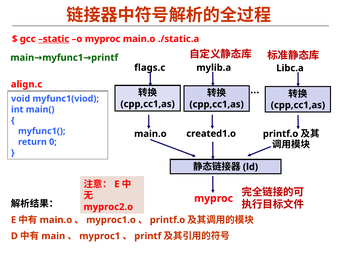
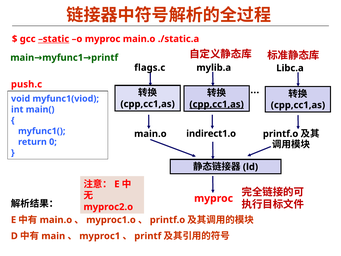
align.c: align.c -> push.c (26, 84)
cpp,cc1,as underline: none -> present (217, 104)
created1.o: created1.o -> indirect1.o (211, 133)
